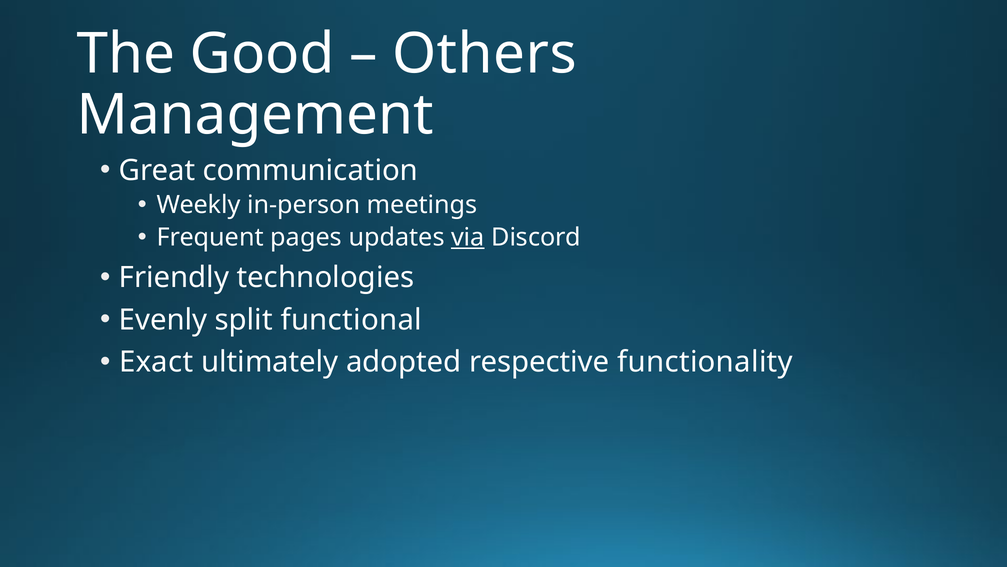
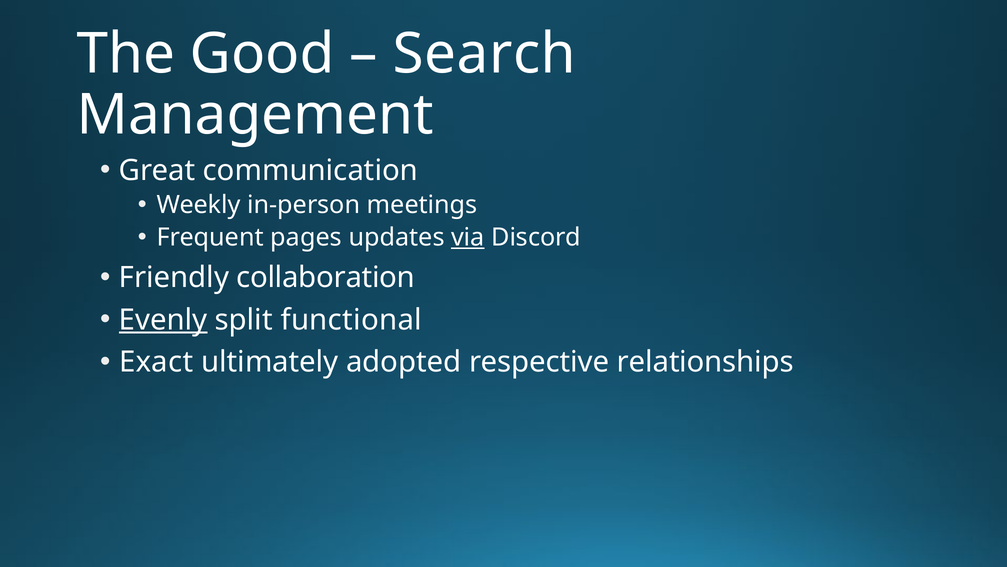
Others: Others -> Search (484, 54)
technologies: technologies -> collaboration (326, 277)
Evenly underline: none -> present (163, 320)
functionality: functionality -> relationships (705, 362)
